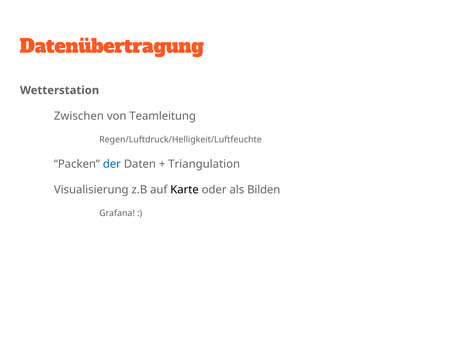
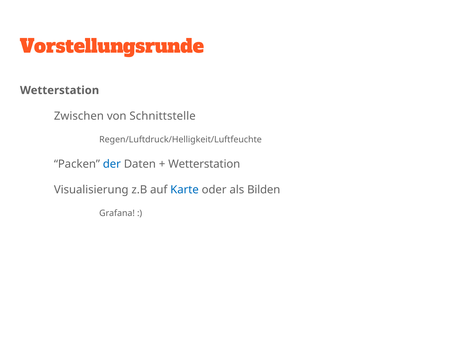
Datenübertragung: Datenübertragung -> Vorstellungsrunde (112, 47)
Teamleitung: Teamleitung -> Schnittstelle (163, 116)
Triangulation: Triangulation -> Wetterstation (204, 164)
Karte colour: black -> blue (185, 190)
